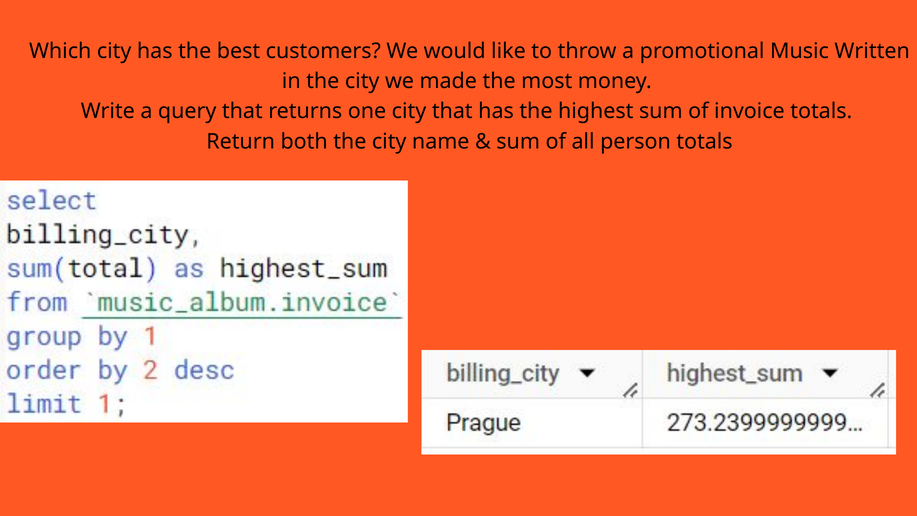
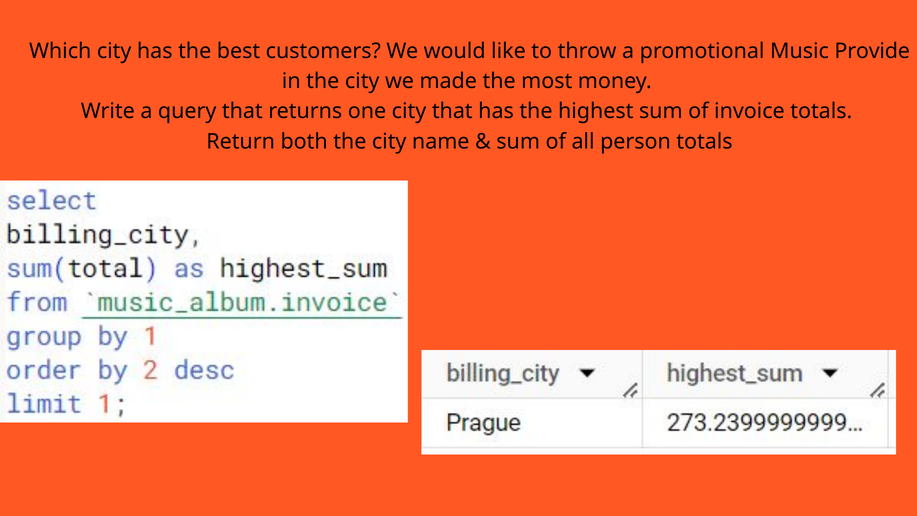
Written: Written -> Provide (872, 51)
